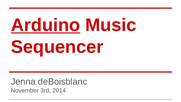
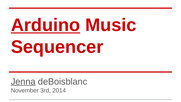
Jenna underline: none -> present (23, 81)
